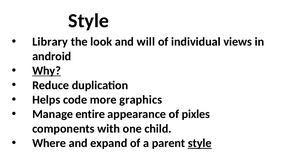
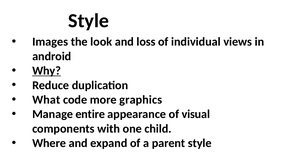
Library: Library -> Images (50, 42)
will: will -> loss (146, 42)
Helps: Helps -> What (46, 100)
pixles: pixles -> visual (196, 115)
style underline: present -> none (200, 144)
